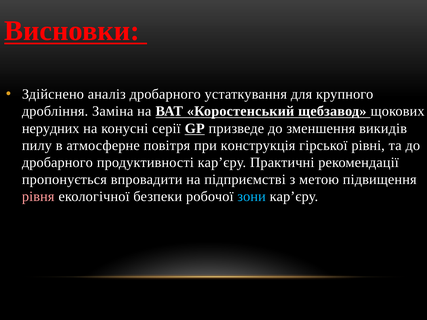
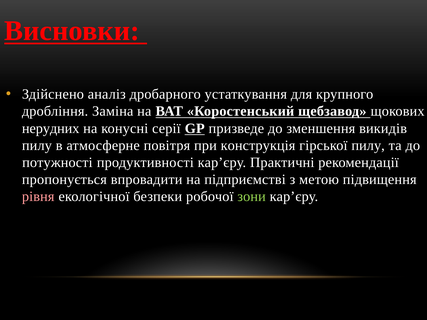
гірської рівні: рівні -> пилу (368, 146)
дробарного: дробарного -> потужності (57, 163)
зони colour: light blue -> light green (252, 197)
